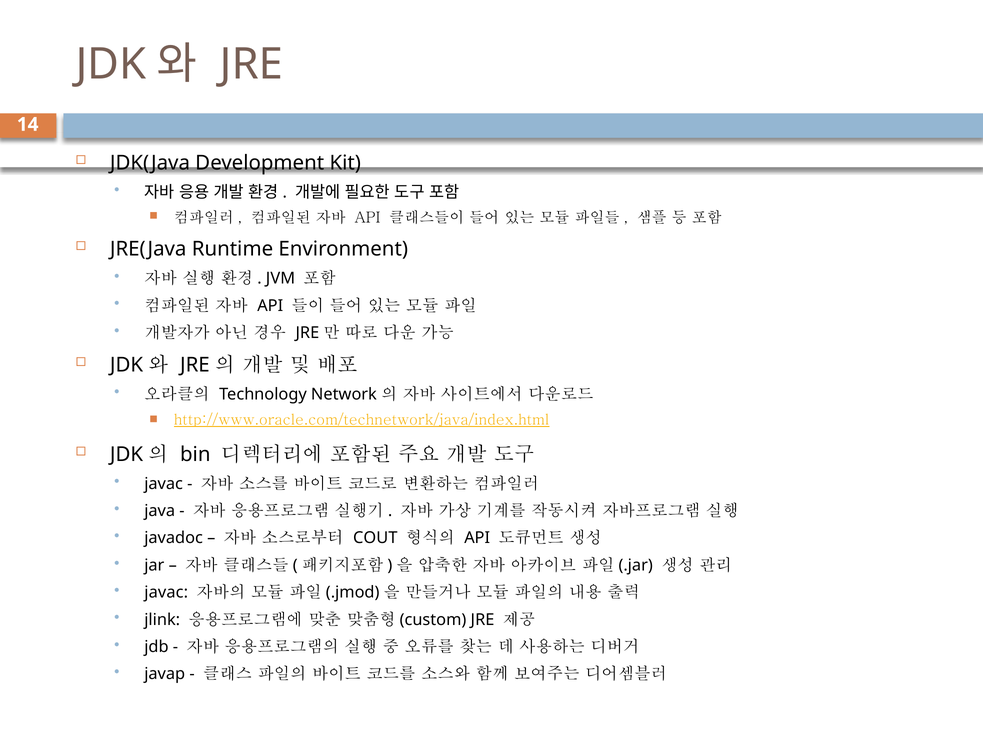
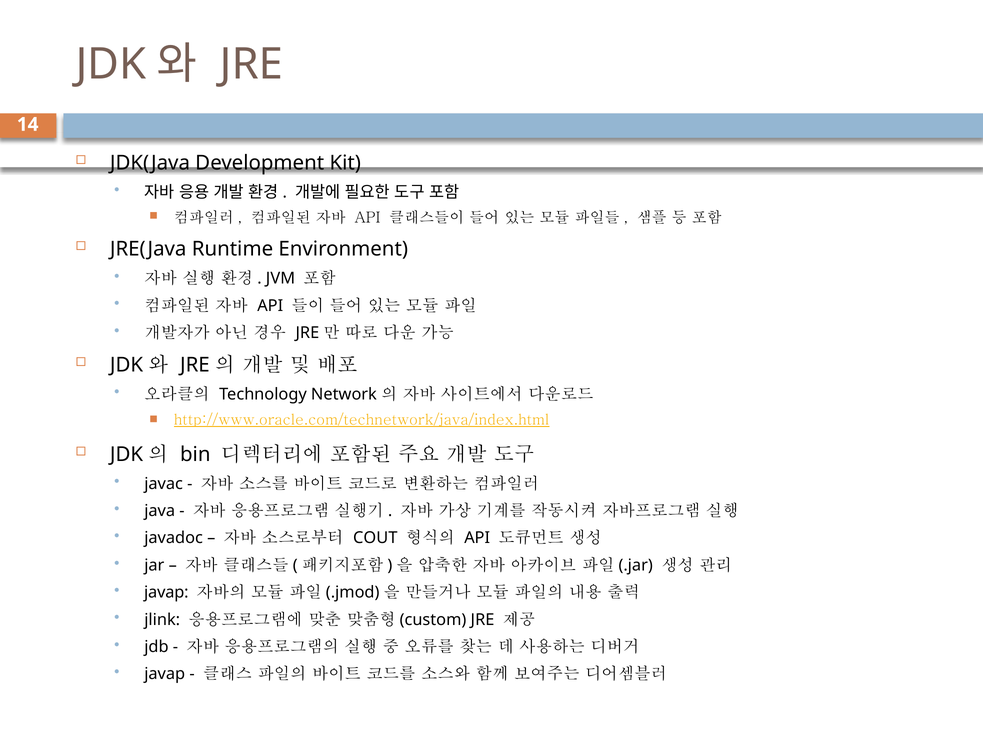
javac: javac -> javap (166, 592)
